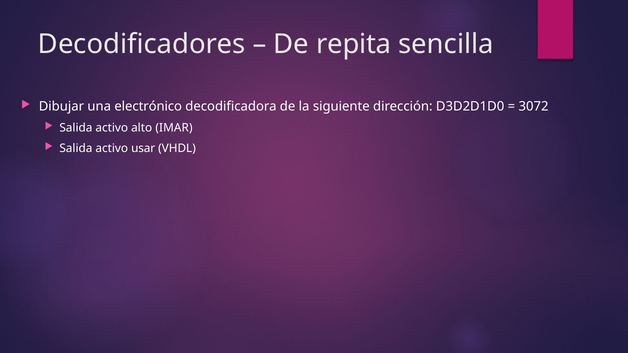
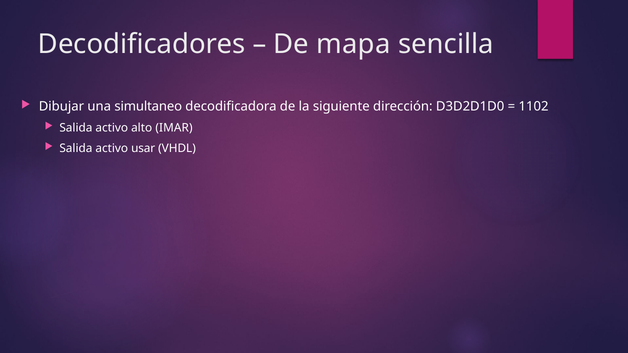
repita: repita -> mapa (353, 44)
electrónico: electrónico -> simultaneo (148, 107)
3072: 3072 -> 1102 (534, 107)
